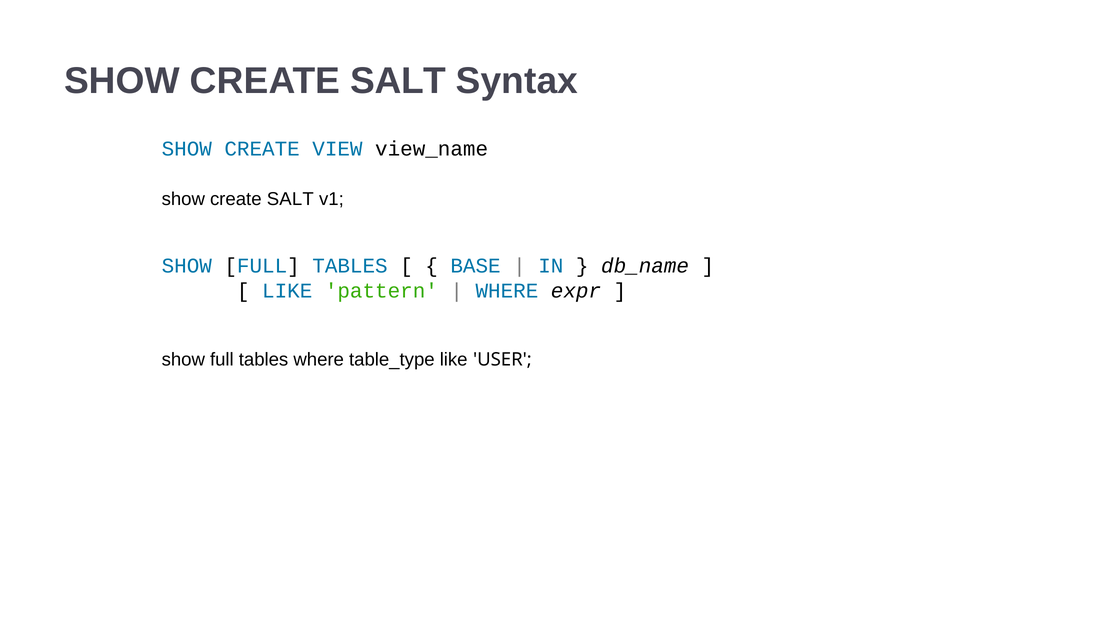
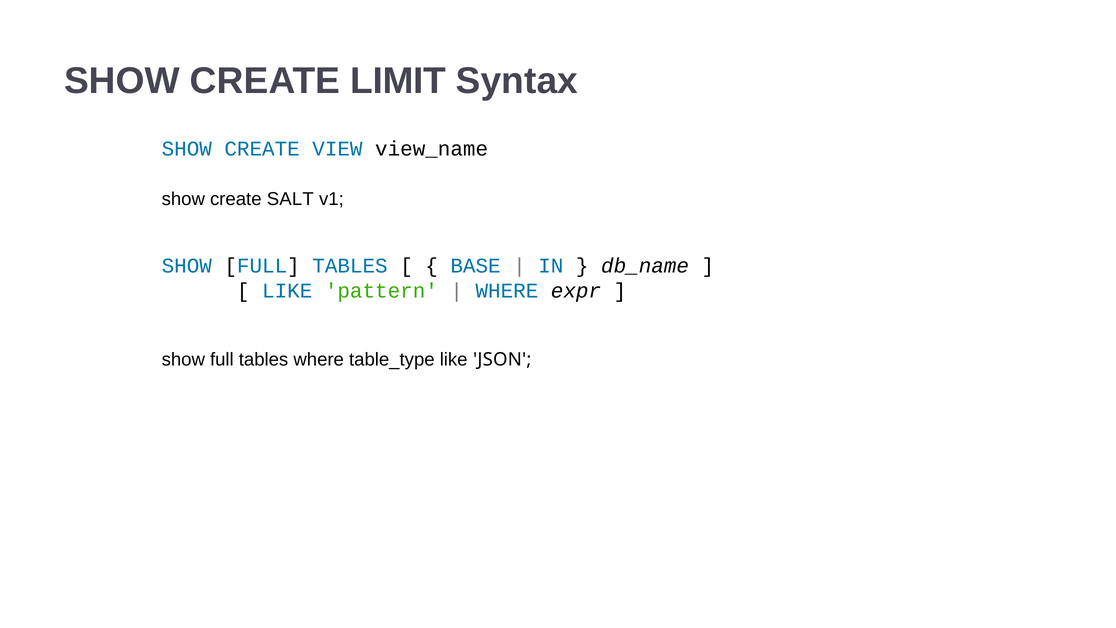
SALT: SALT -> LIMIT (398, 81)
USER: USER -> JSON (502, 359)
